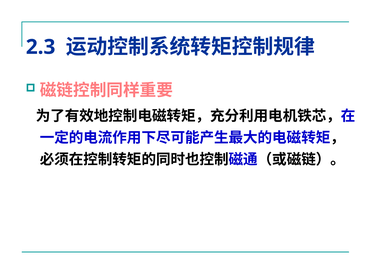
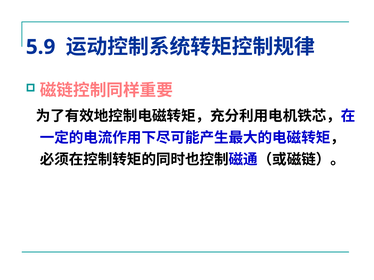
2.3: 2.3 -> 5.9 (41, 47)
